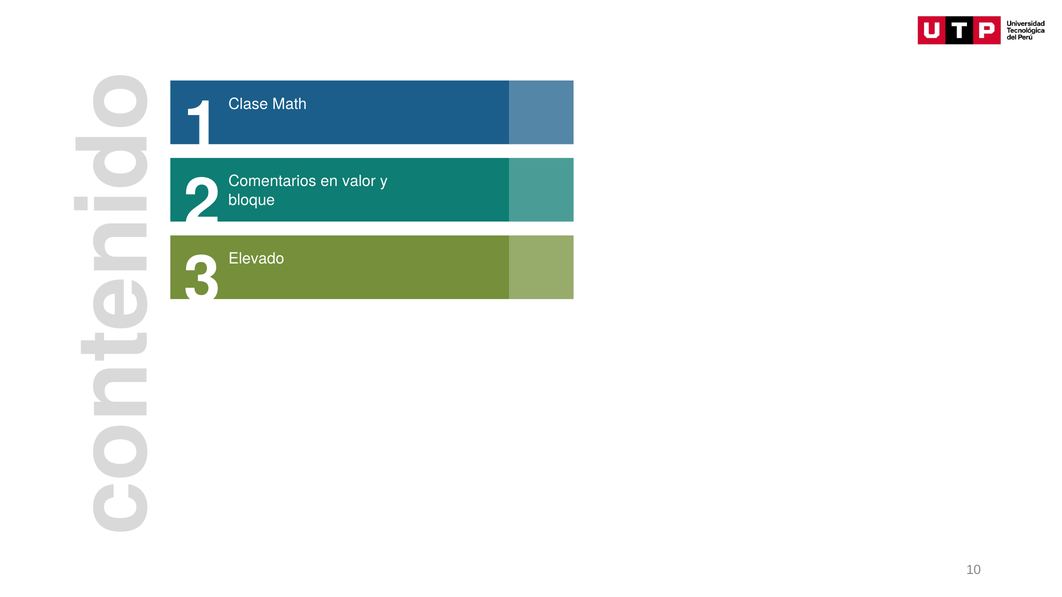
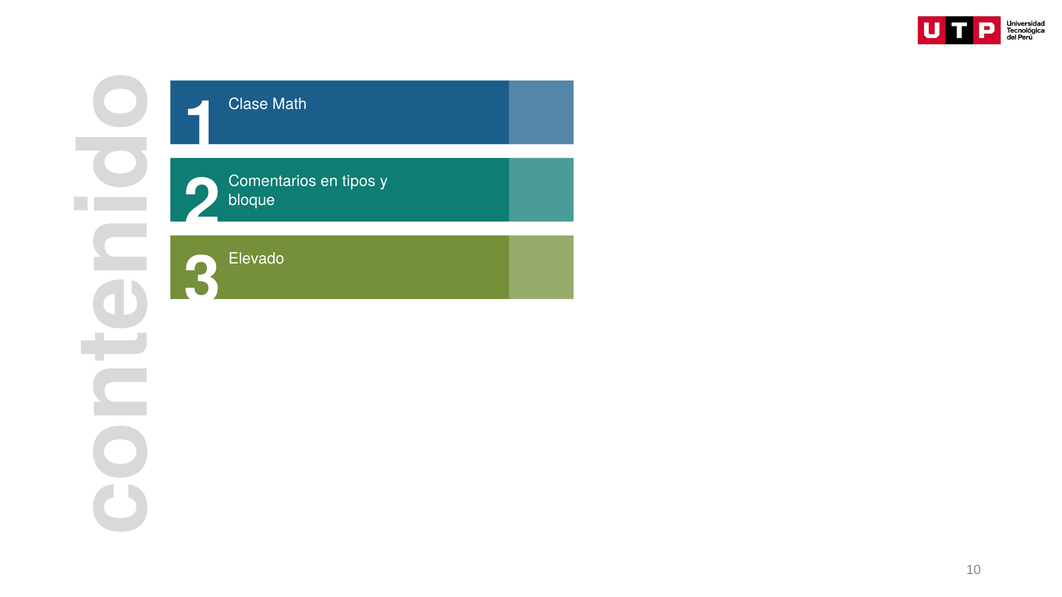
valor: valor -> tipos (359, 181)
